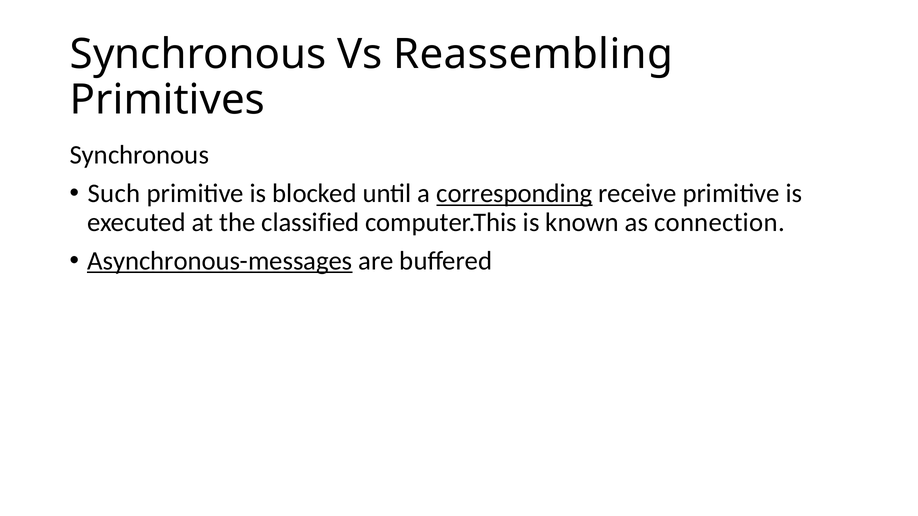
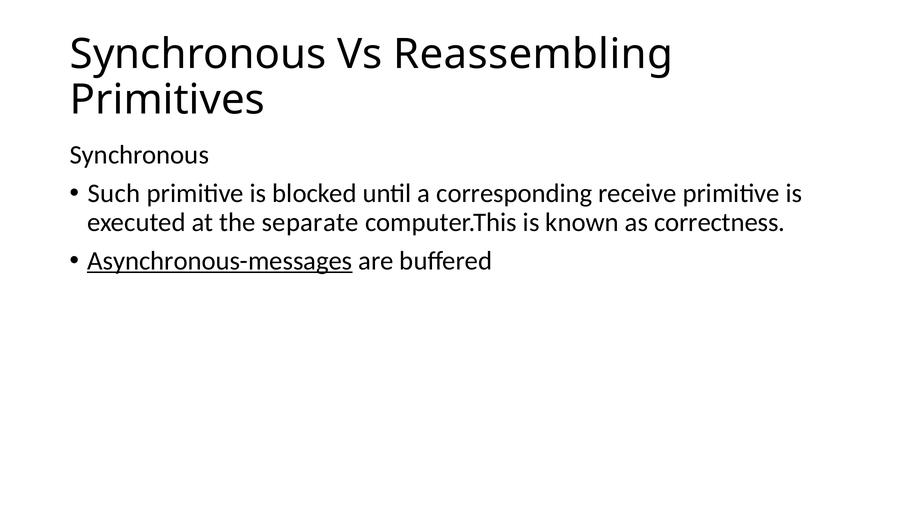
corresponding underline: present -> none (514, 194)
classified: classified -> separate (310, 223)
connection: connection -> correctness (720, 223)
